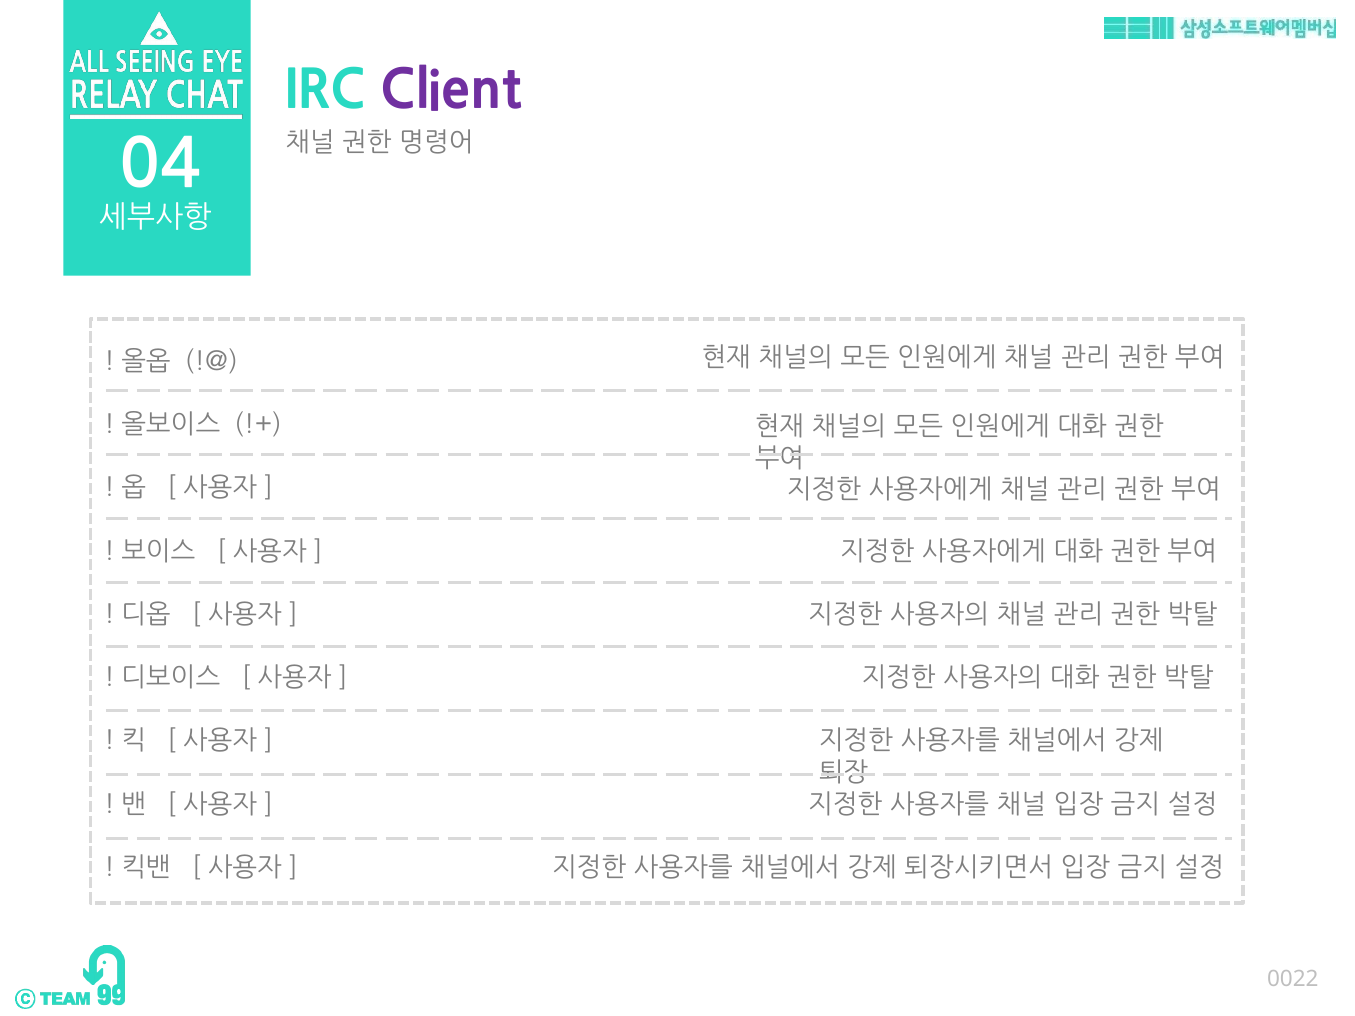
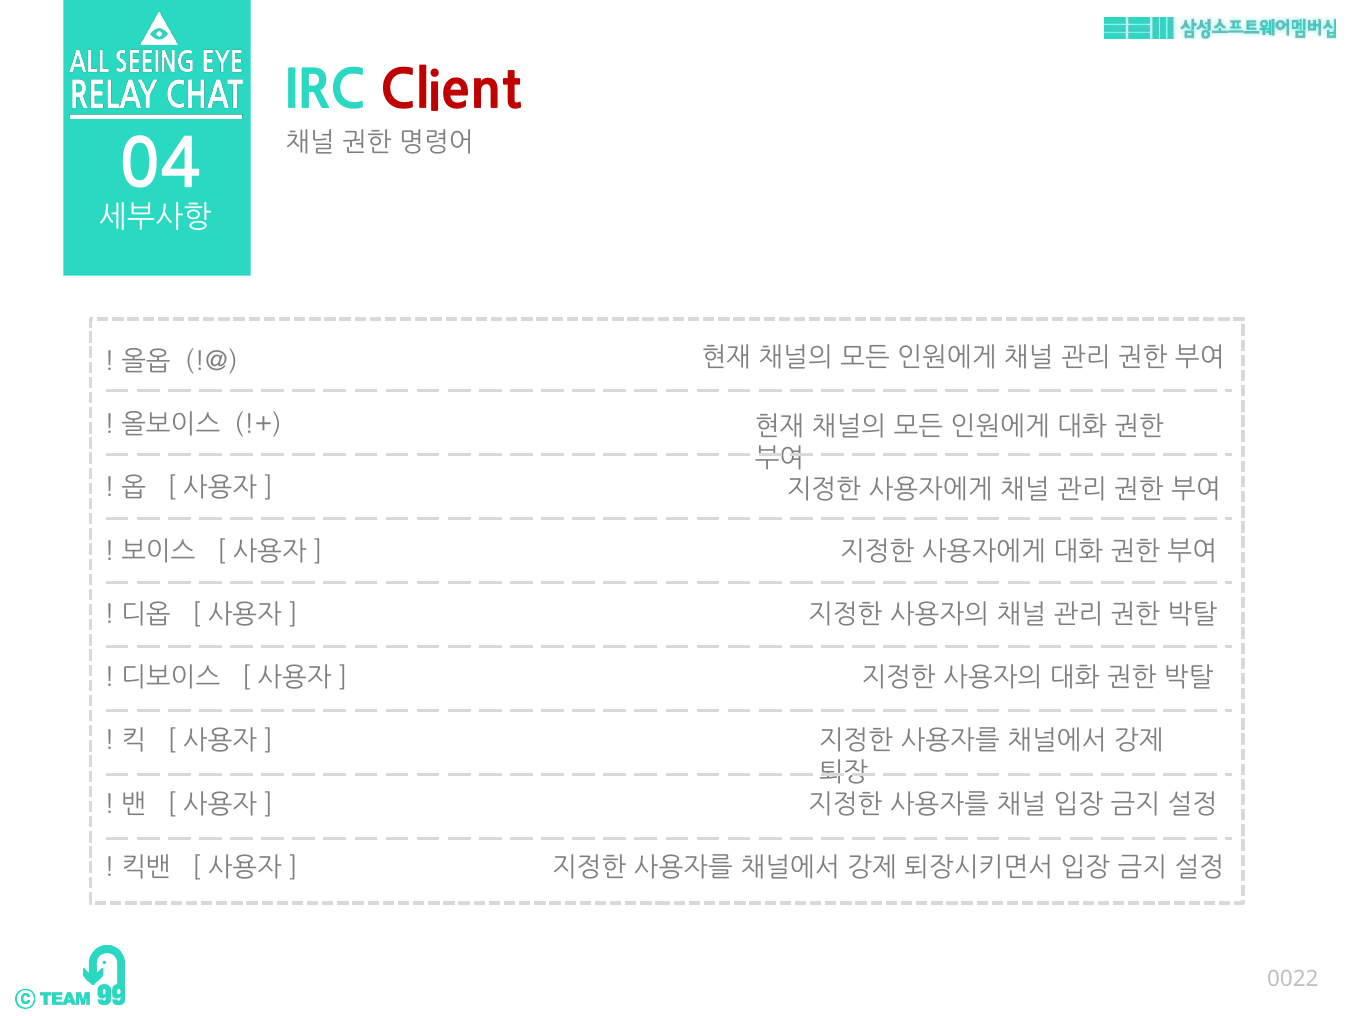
Client colour: purple -> red (451, 91)
